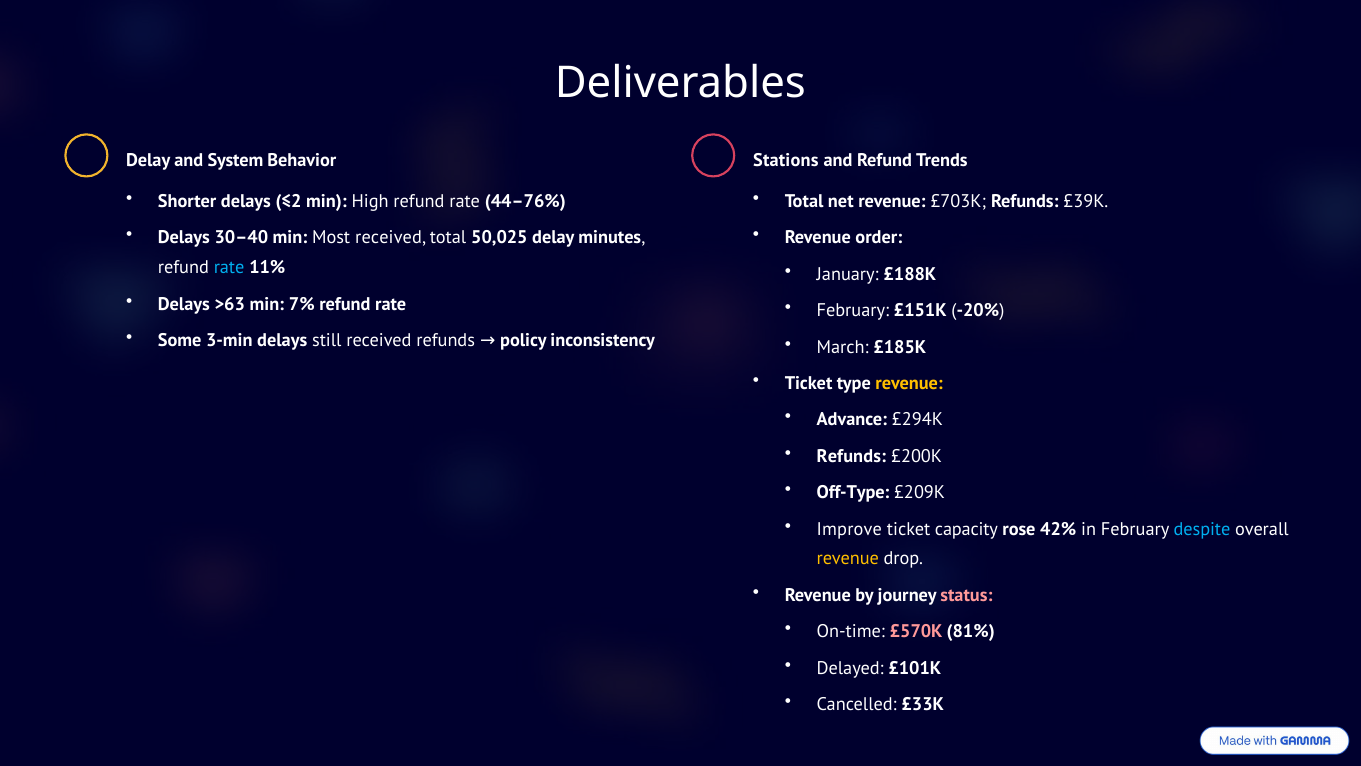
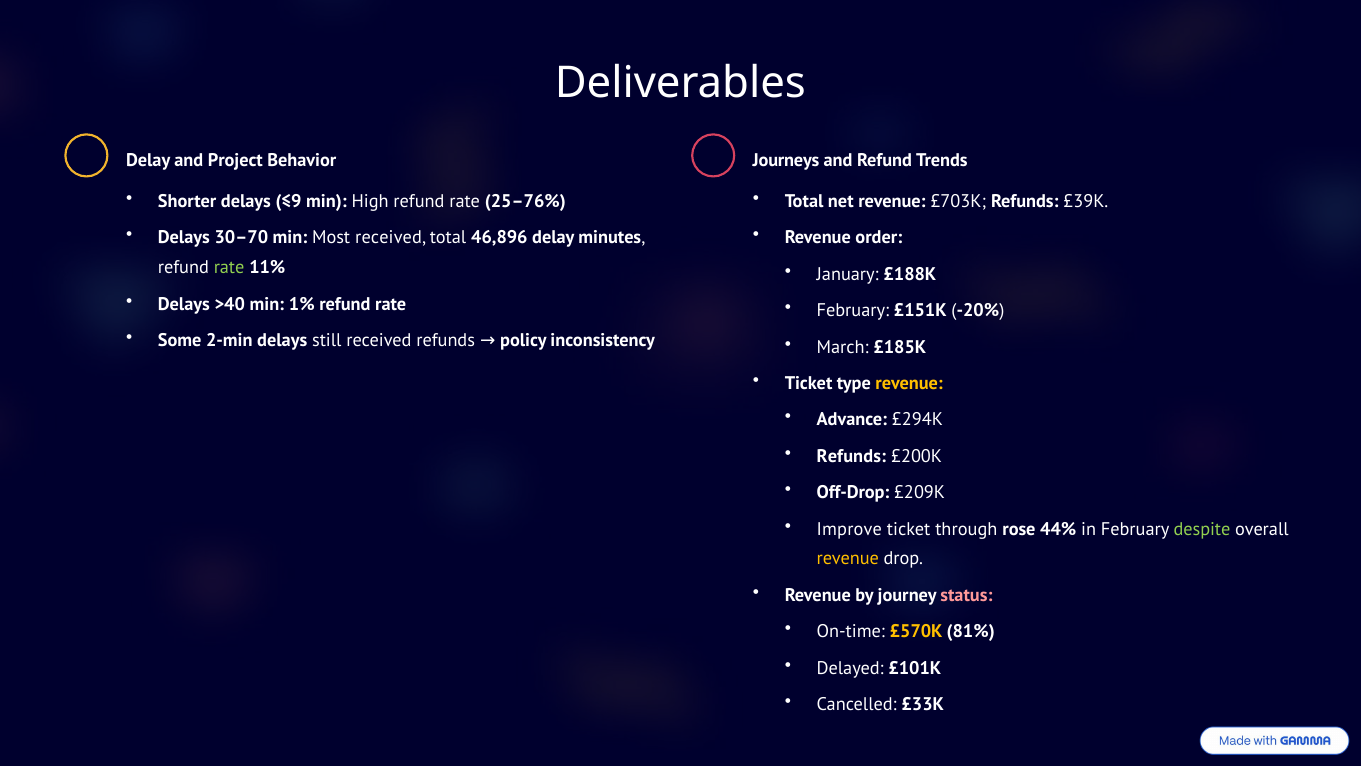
System: System -> Project (235, 160)
Stations: Stations -> Journeys (786, 160)
≤2: ≤2 -> ≤9 (289, 201)
44–76%: 44–76% -> 25–76% (525, 201)
30–40: 30–40 -> 30–70 (241, 238)
50,025: 50,025 -> 46,896 (499, 238)
rate colour: light blue -> light green (229, 267)
>63: >63 -> >40 (230, 304)
7%: 7% -> 1% (302, 304)
3-min: 3-min -> 2-min (229, 340)
Off-Type: Off-Type -> Off-Drop (853, 493)
capacity: capacity -> through (966, 529)
42%: 42% -> 44% (1058, 529)
despite colour: light blue -> light green (1202, 529)
£570K colour: pink -> yellow (916, 632)
